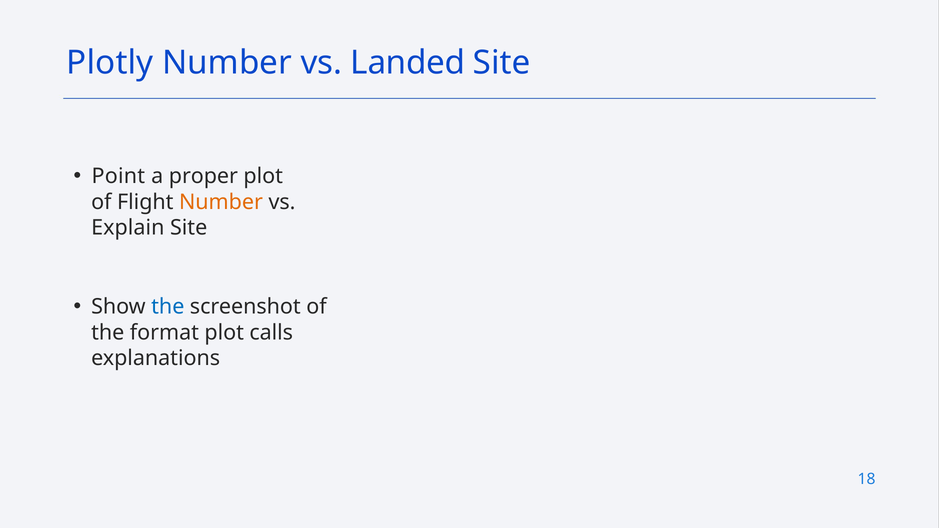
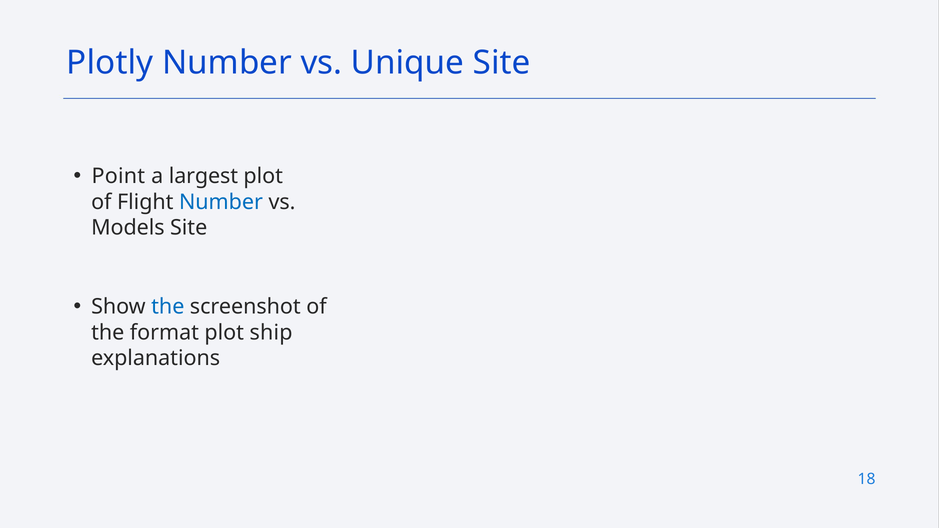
Landed: Landed -> Unique (408, 63)
proper: proper -> largest (203, 176)
Number colour: orange -> blue (221, 202)
Explain: Explain -> Models (128, 228)
calls: calls -> ship (271, 333)
